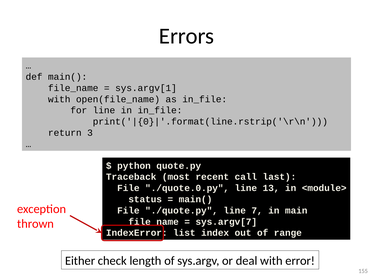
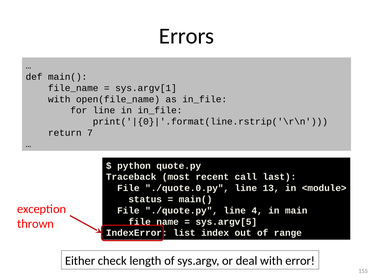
3: 3 -> 7 (90, 133)
7: 7 -> 4 (257, 210)
sys.argv[7: sys.argv[7 -> sys.argv[5 (226, 222)
